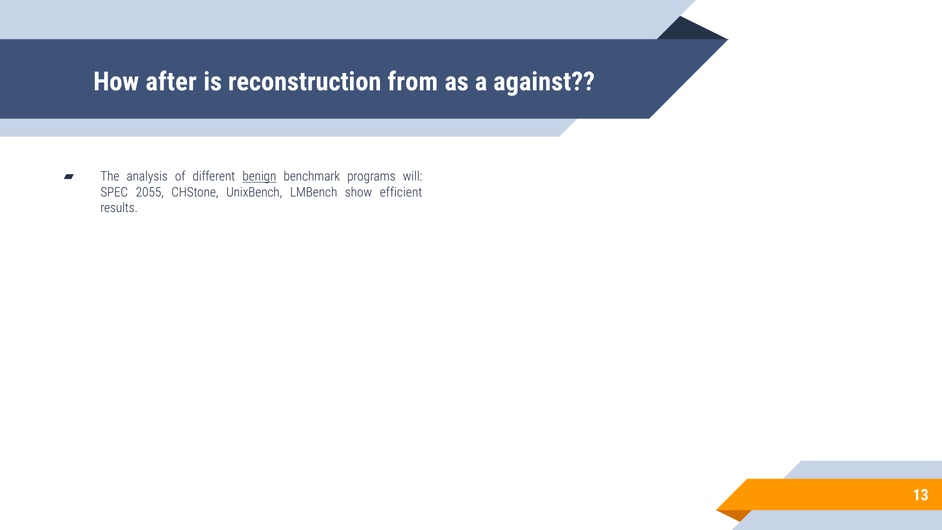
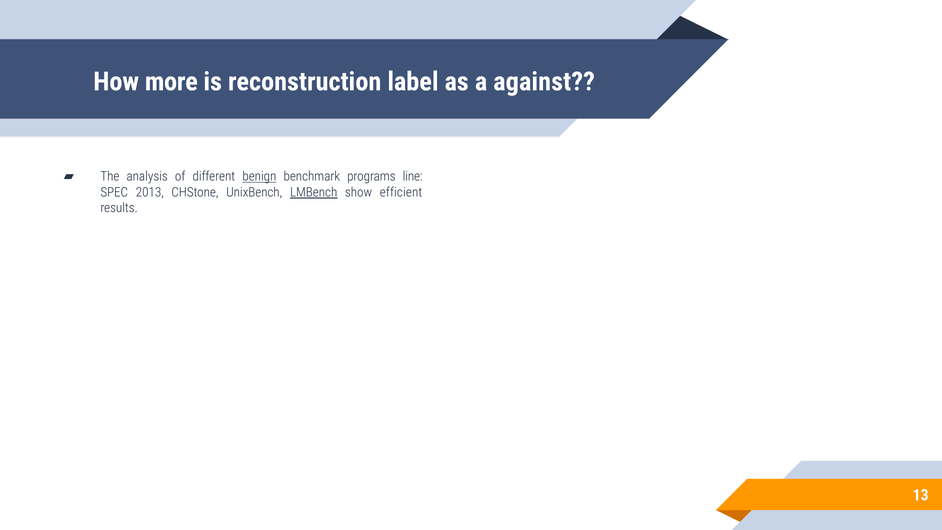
after: after -> more (171, 82)
from: from -> label (413, 82)
will: will -> line (413, 177)
2055: 2055 -> 2013 (150, 192)
LMBench underline: none -> present (314, 192)
